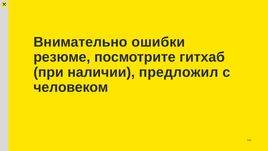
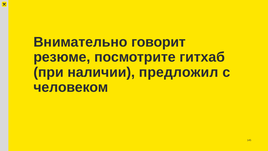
ошибки: ошибки -> говорит (159, 42)
